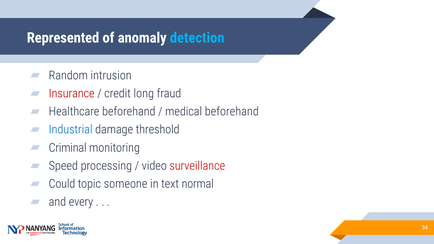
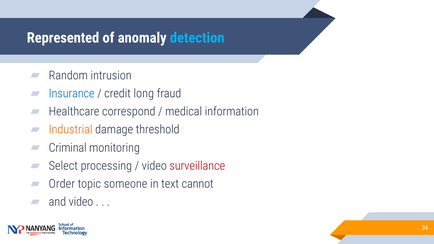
Insurance colour: red -> blue (72, 94)
Healthcare beforehand: beforehand -> correspond (129, 112)
medical beforehand: beforehand -> information (232, 112)
Industrial colour: blue -> orange (71, 130)
Speed: Speed -> Select (63, 166)
Could: Could -> Order (62, 184)
normal: normal -> cannot (198, 184)
and every: every -> video (81, 202)
